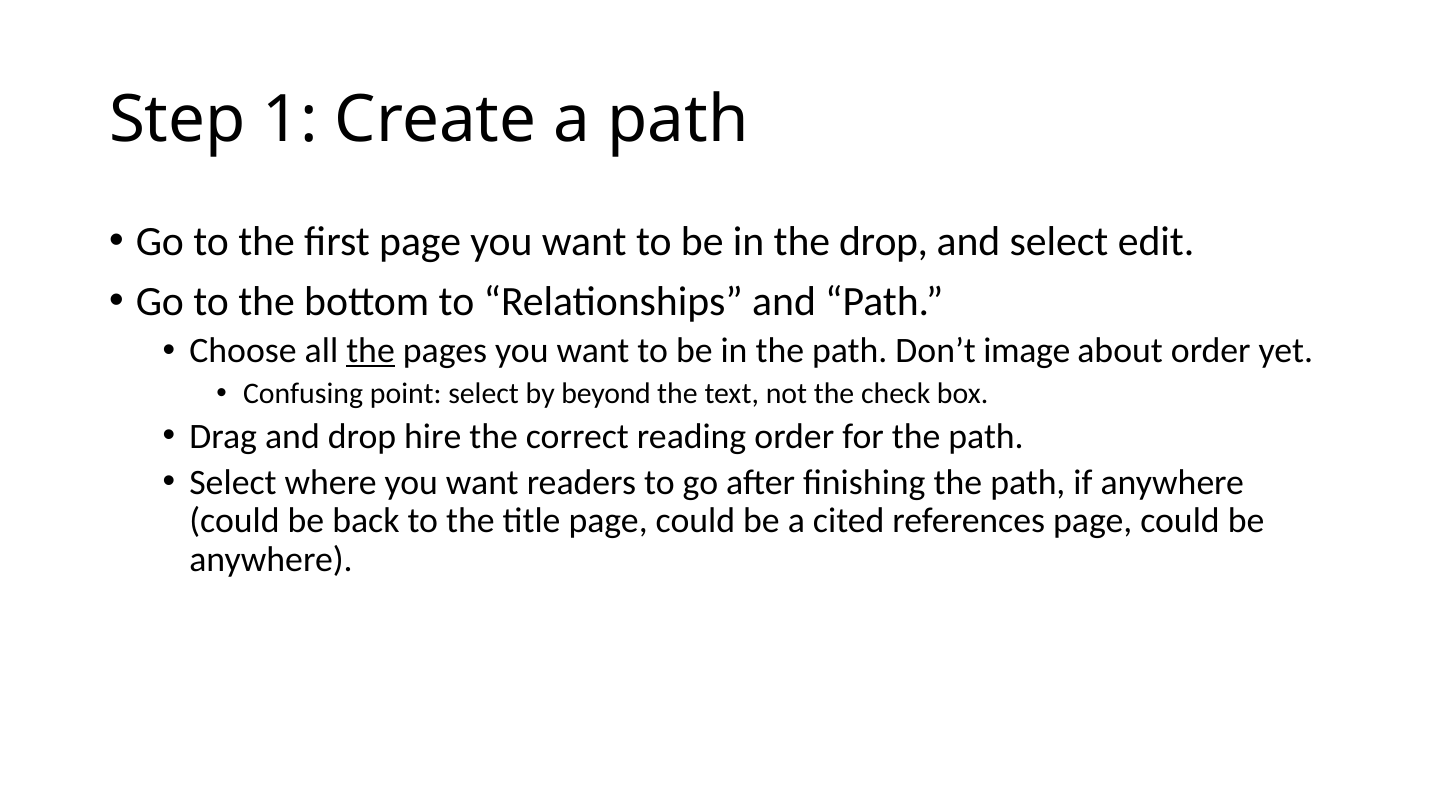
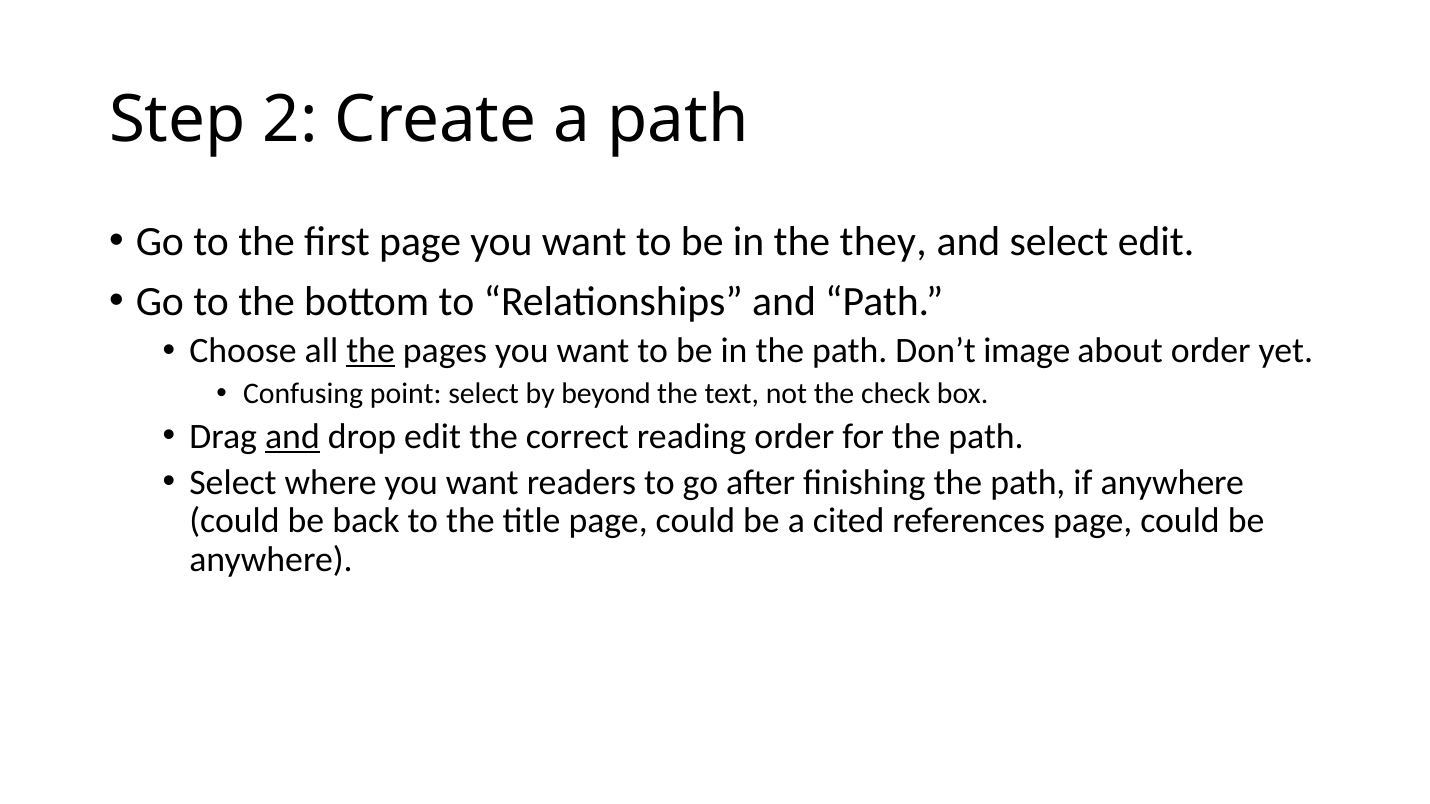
1: 1 -> 2 (290, 120)
the drop: drop -> they (883, 242)
and underline: none -> present (292, 437)
drop hire: hire -> edit (433, 437)
